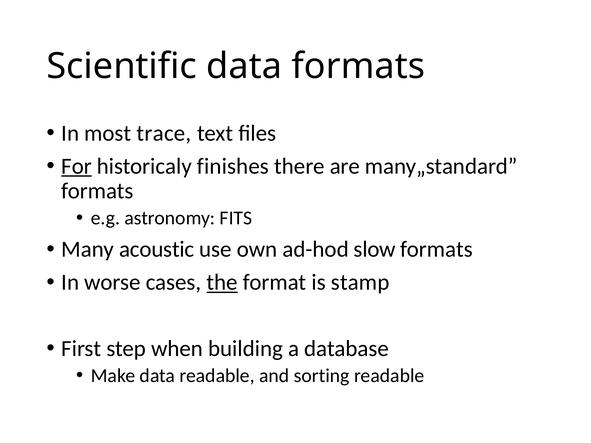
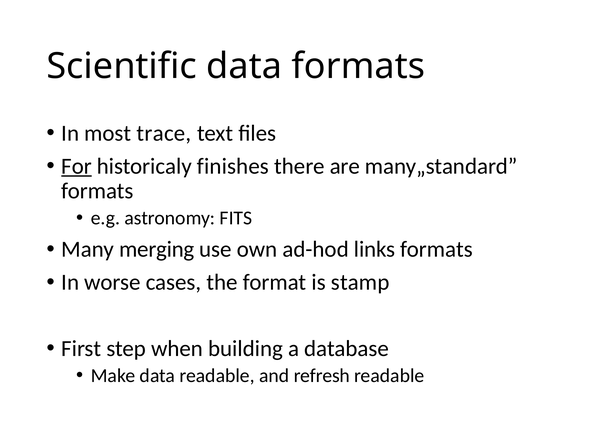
acoustic: acoustic -> merging (157, 249)
slow: slow -> links (375, 249)
the underline: present -> none (222, 283)
sorting: sorting -> refresh (322, 376)
